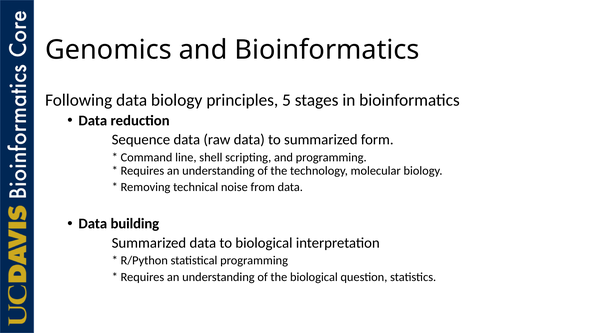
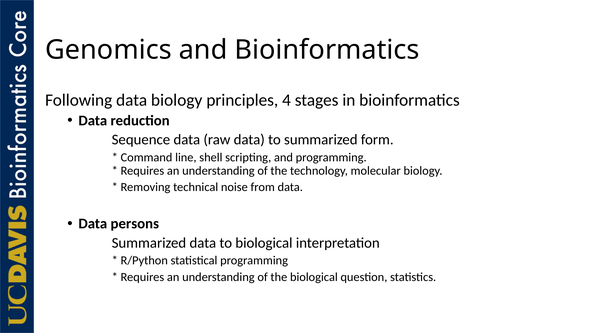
5: 5 -> 4 (287, 100)
building: building -> persons (135, 224)
